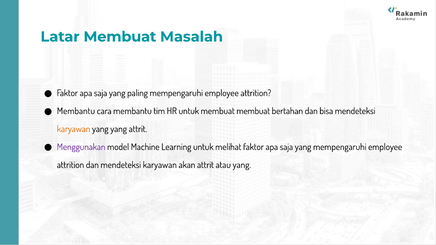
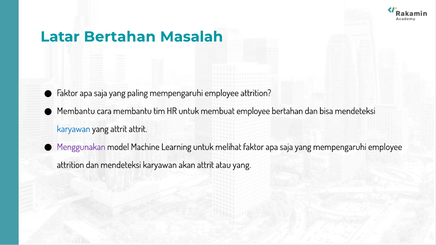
Latar Membuat: Membuat -> Bertahan (120, 37)
membuat membuat: membuat -> employee (253, 111)
karyawan colour: orange -> blue (74, 129)
yang yang: yang -> attrit (119, 129)
